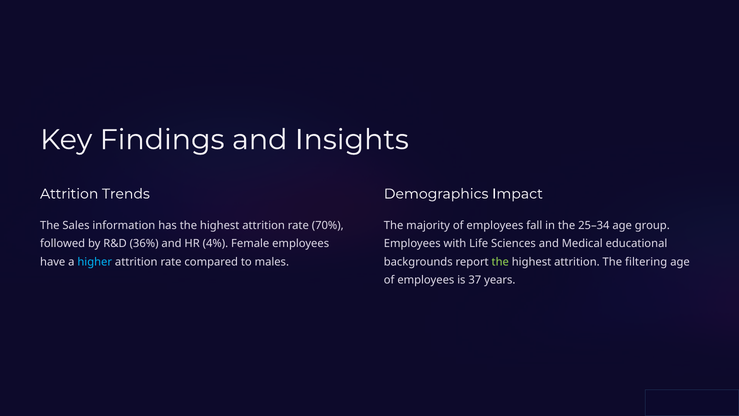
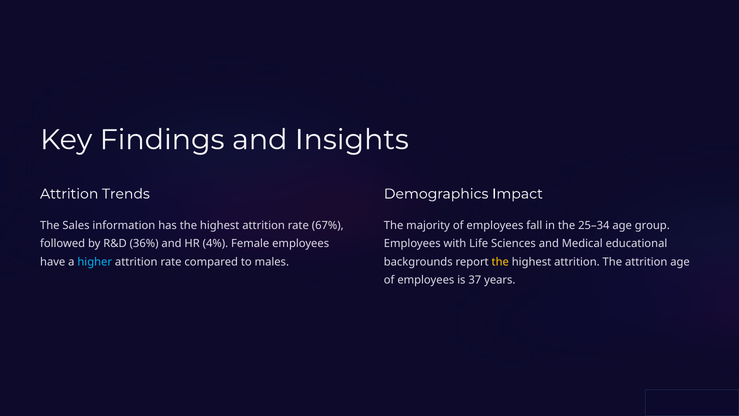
70%: 70% -> 67% (328, 225)
the colour: light green -> yellow (500, 262)
The filtering: filtering -> attrition (646, 262)
